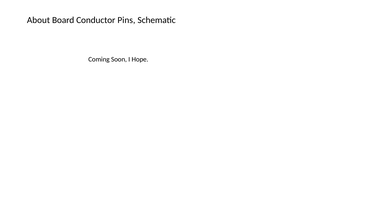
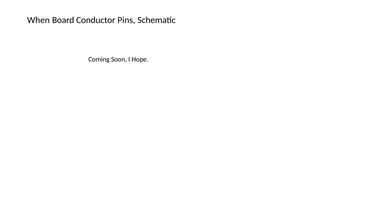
About: About -> When (38, 20)
